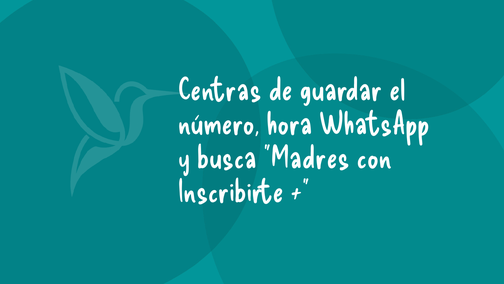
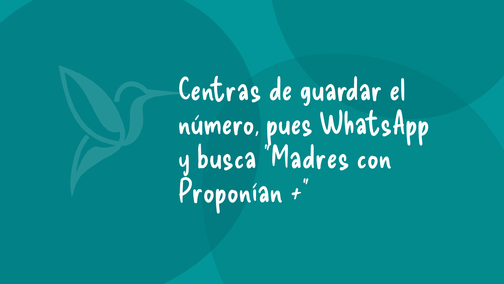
hora: hora -> pues (289, 124)
Inscribirte: Inscribirte -> Proponían (231, 192)
